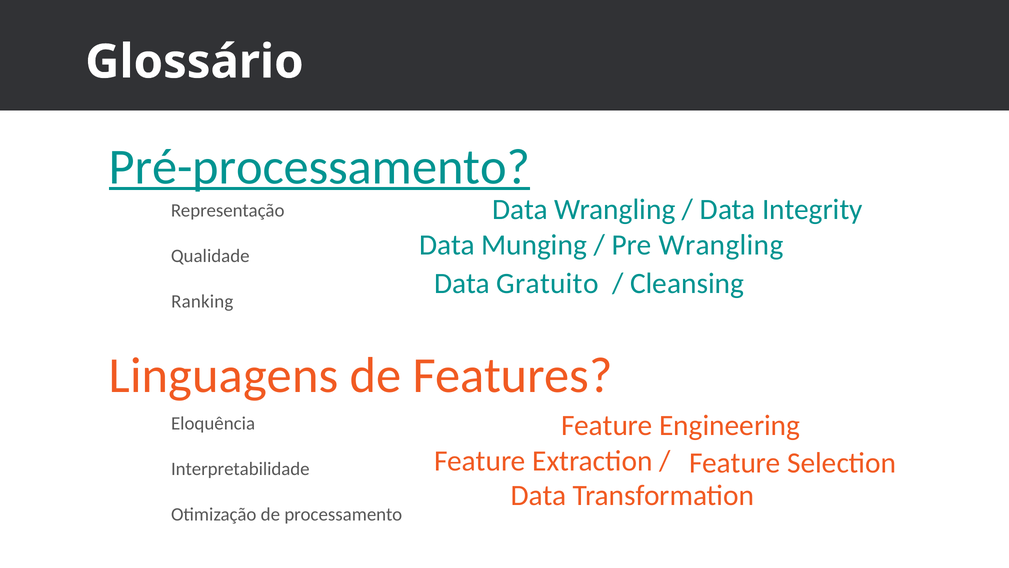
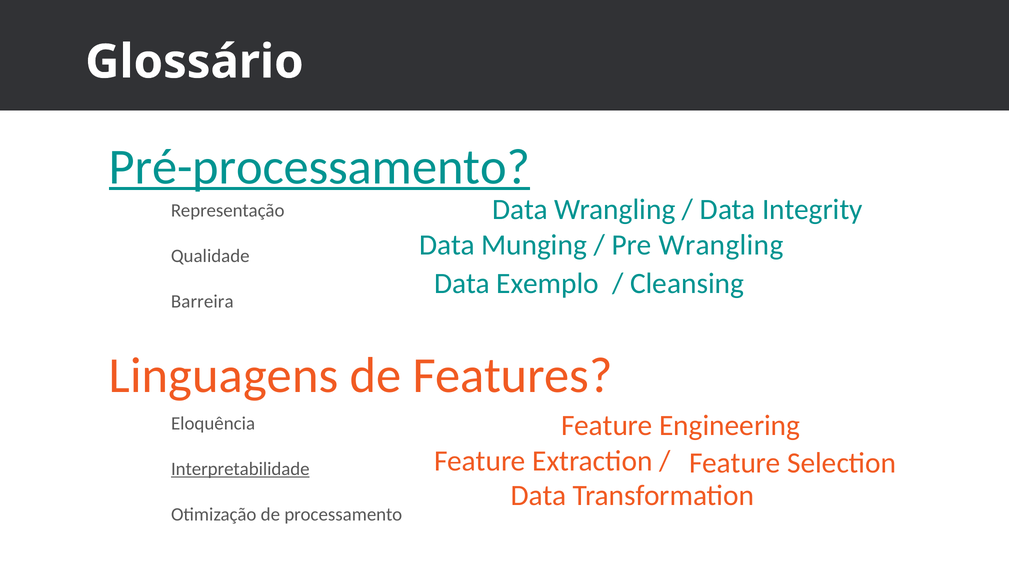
Gratuito: Gratuito -> Exemplo (548, 283)
Ranking: Ranking -> Barreira (202, 301)
Interpretabilidade underline: none -> present (240, 468)
